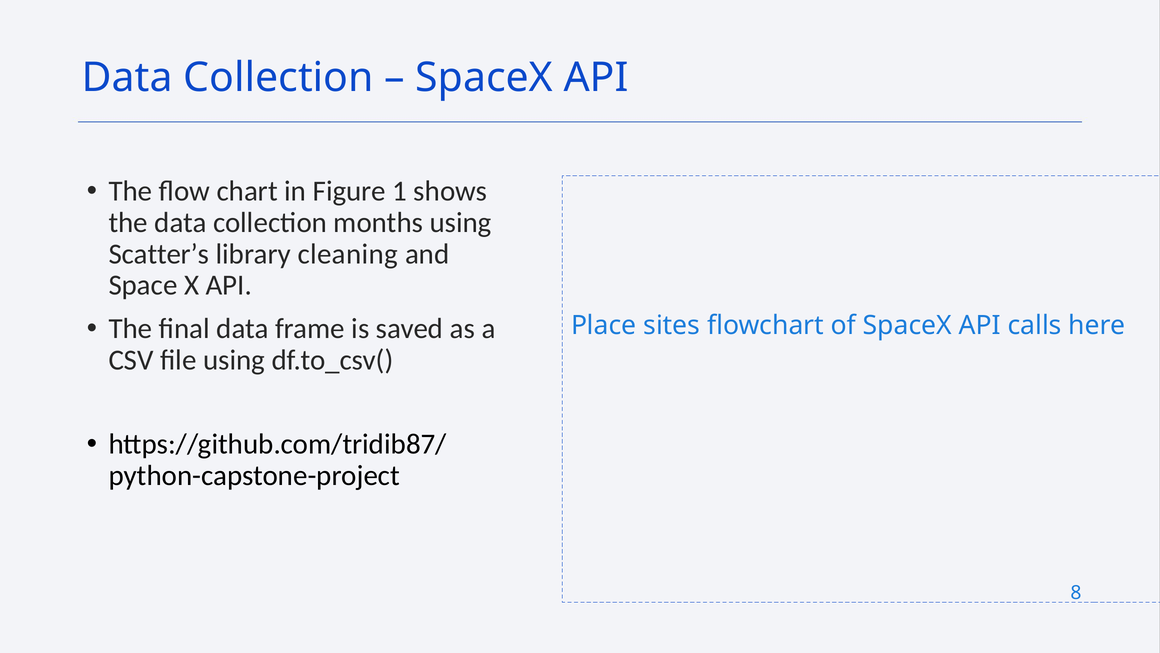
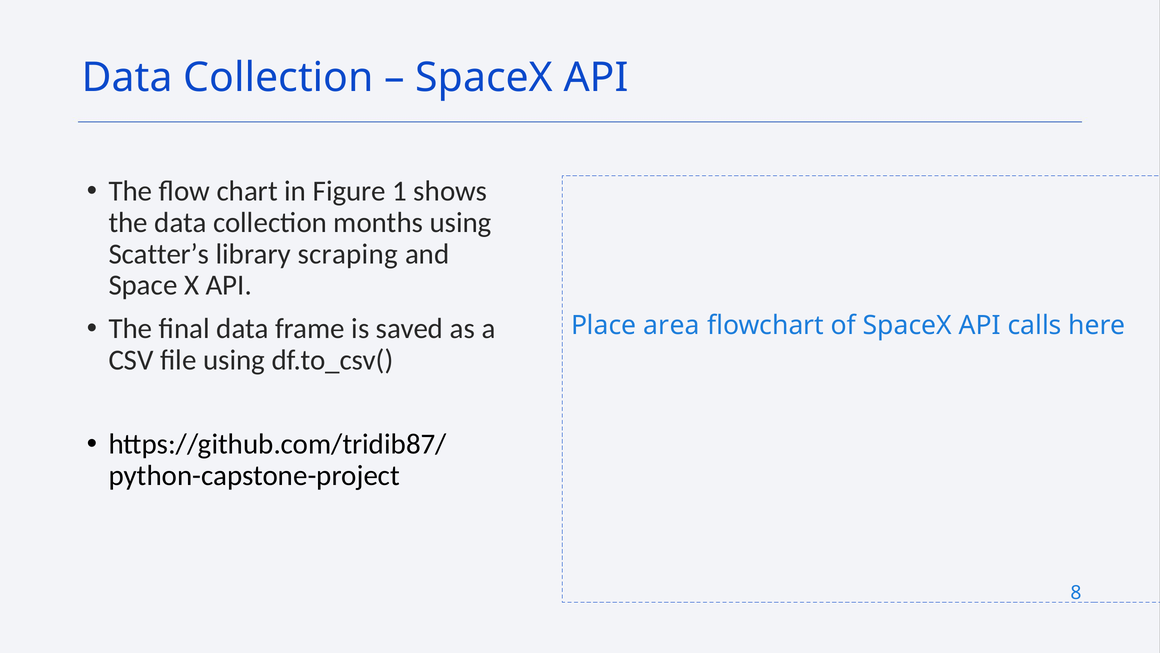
cleaning: cleaning -> scraping (348, 254)
sites: sites -> area (672, 325)
